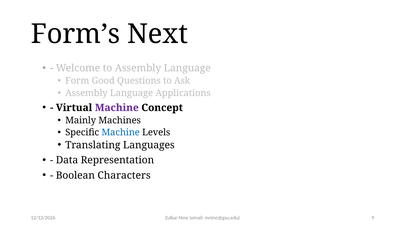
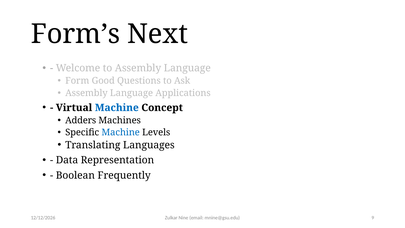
Machine colour: purple -> blue (117, 108)
Mainly: Mainly -> Adders (81, 120)
Characters: Characters -> Frequently (124, 175)
